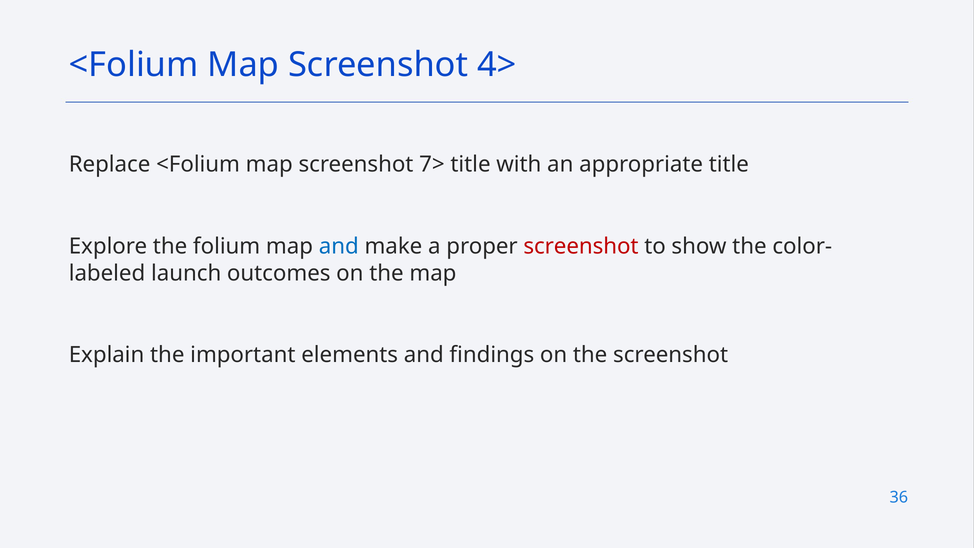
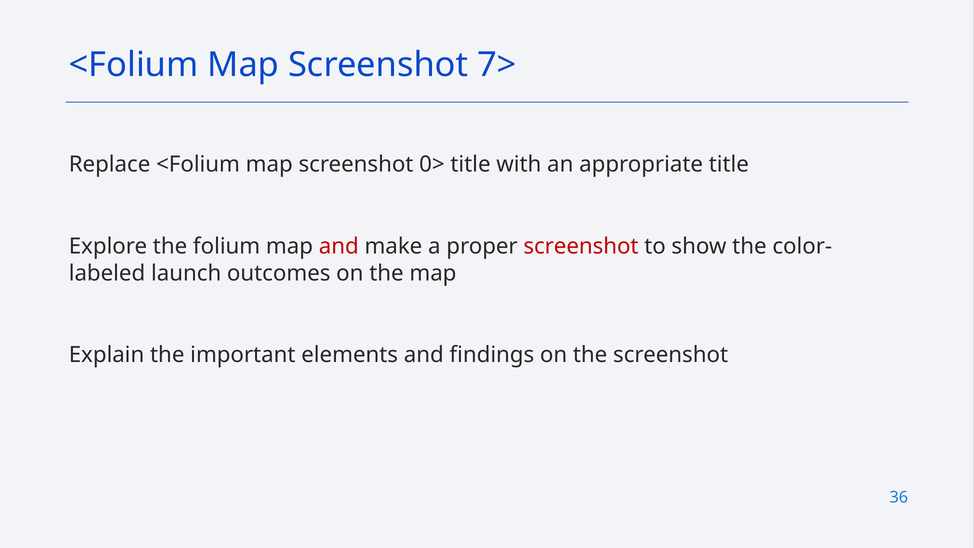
4>: 4> -> 7> (497, 65)
7>: 7> -> 0> (432, 164)
and colour: blue -> red (339, 246)
